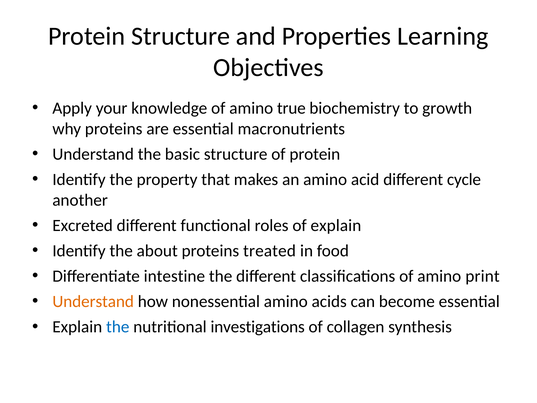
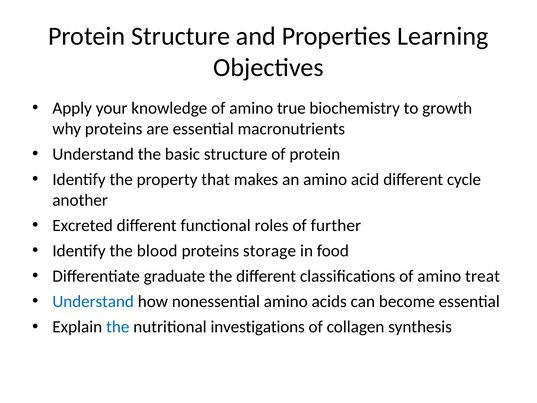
of explain: explain -> further (336, 225)
about: about -> blood (157, 251)
treated: treated -> storage (270, 251)
intestine: intestine -> graduate (174, 276)
print: print -> treat (483, 276)
Understand colour: orange -> blue (93, 301)
